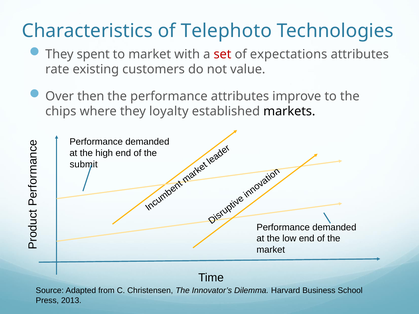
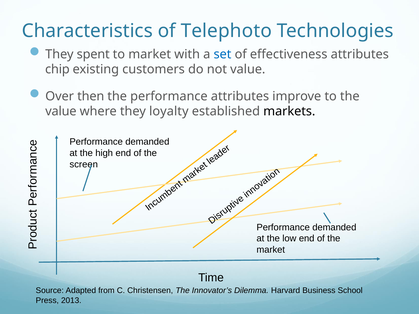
set colour: red -> blue (222, 54)
expectations: expectations -> effectiveness (289, 54)
rate: rate -> chip (57, 69)
chips: chips -> value (61, 111)
submit: submit -> screen (84, 164)
